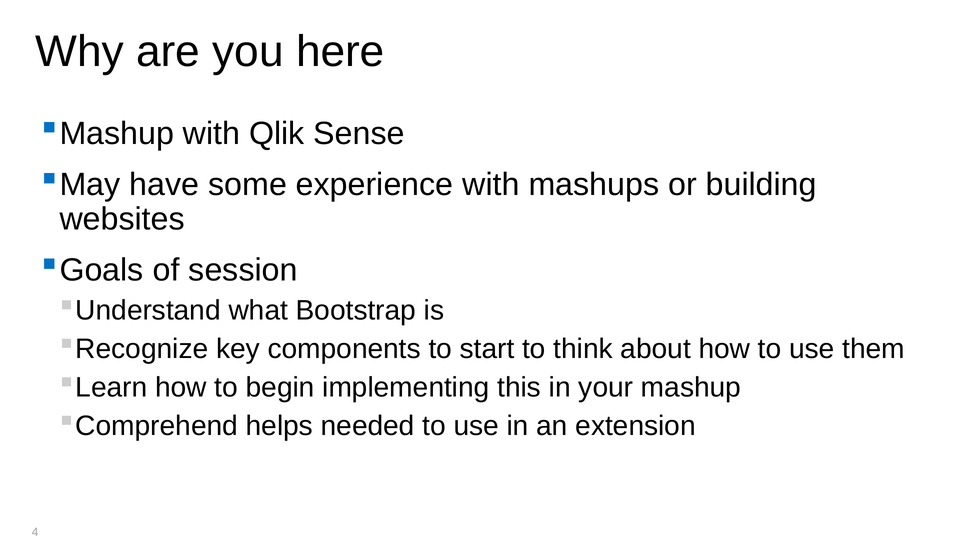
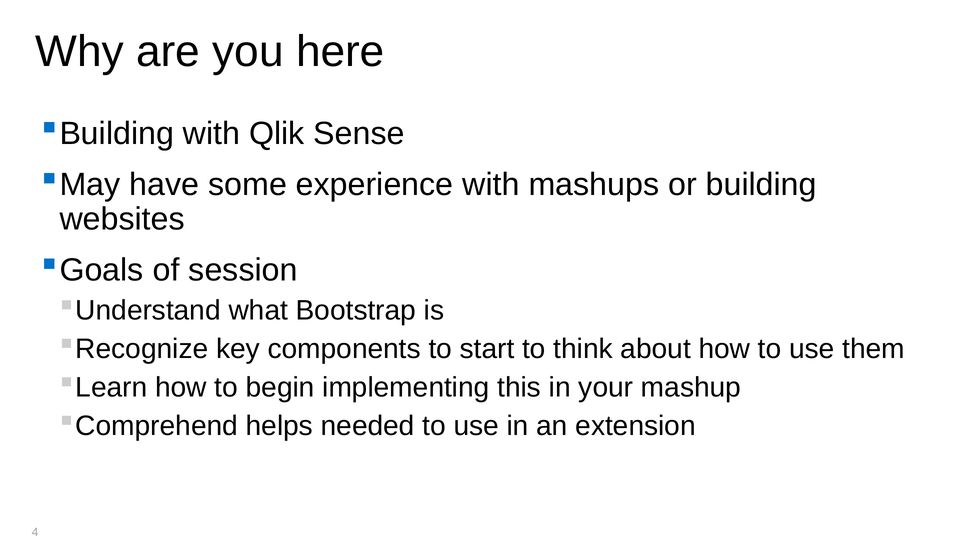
Mashup: Mashup -> Building (117, 134)
